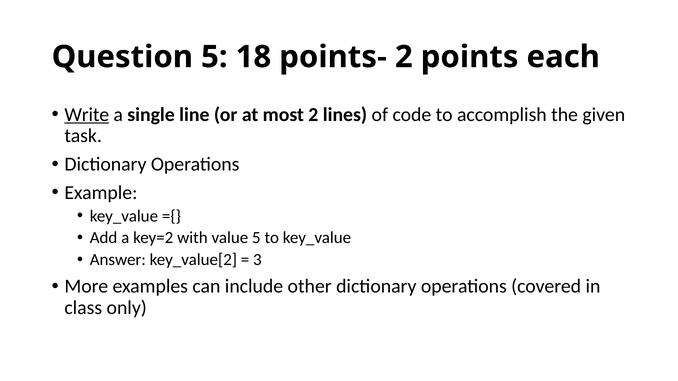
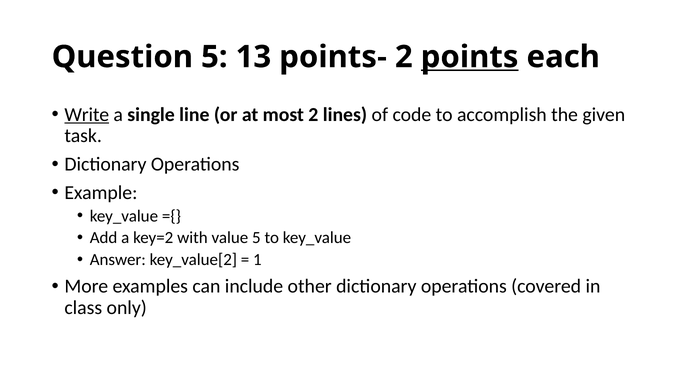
18: 18 -> 13 (253, 57)
points underline: none -> present (470, 57)
3: 3 -> 1 (257, 260)
